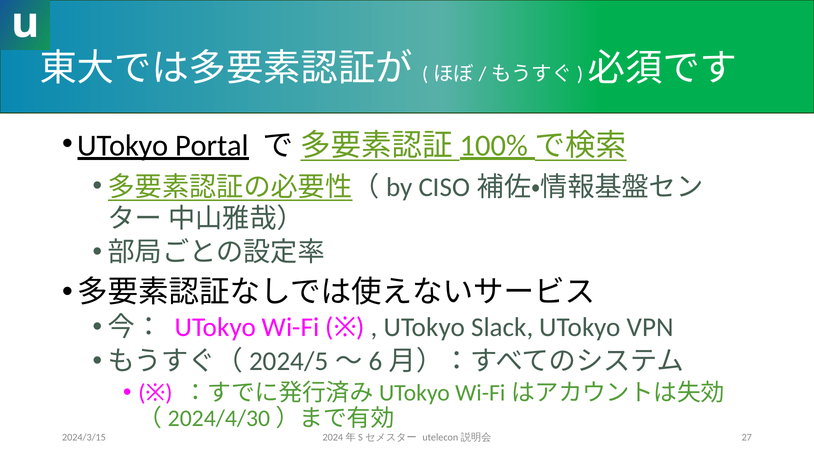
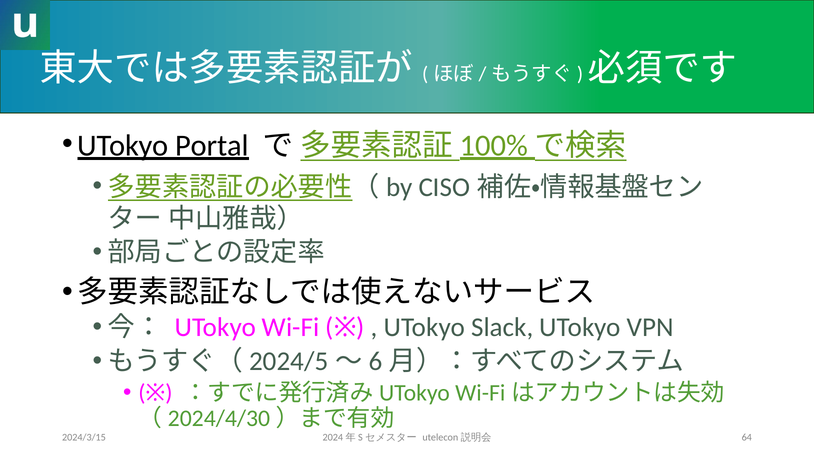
27: 27 -> 64 (747, 437)
